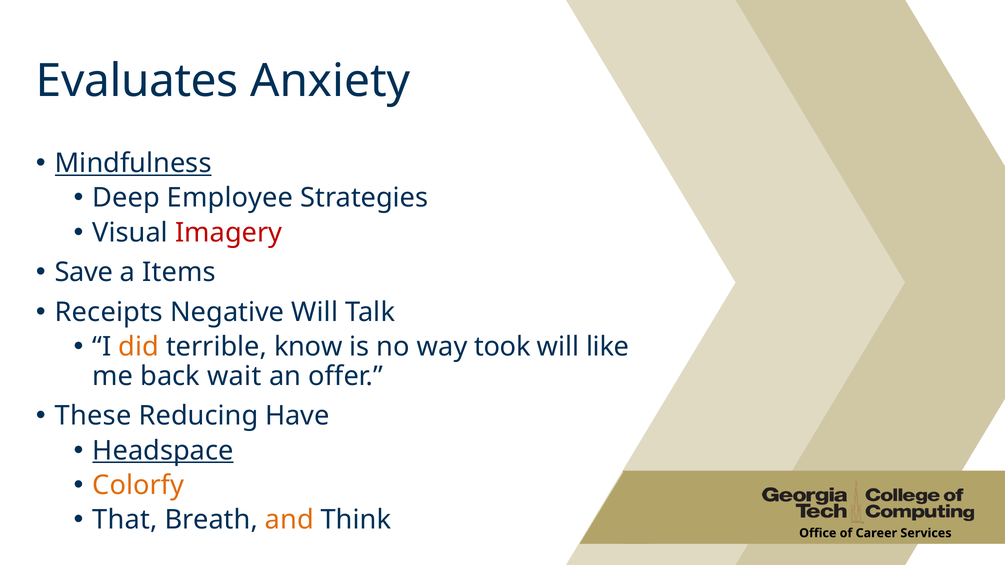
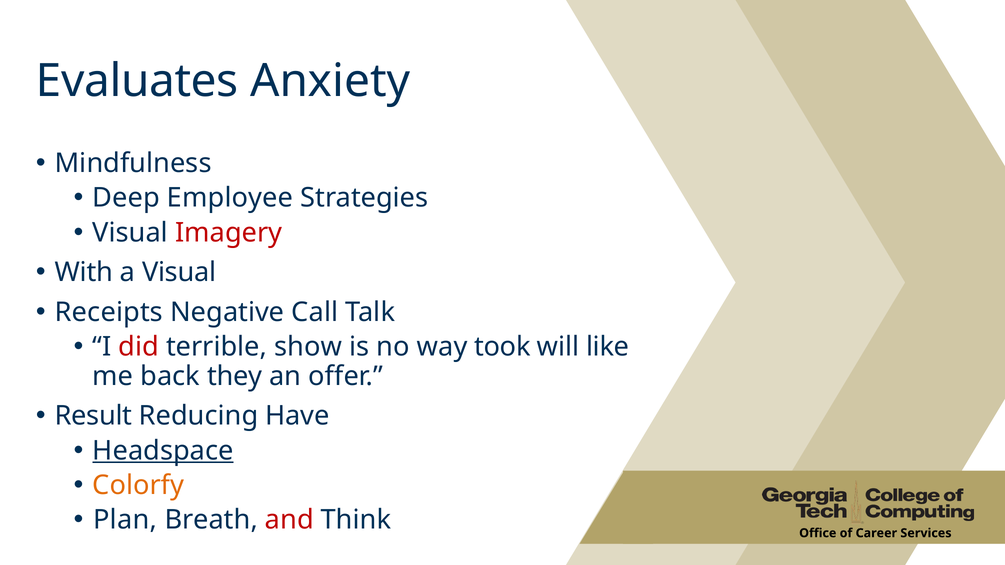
Mindfulness underline: present -> none (133, 163)
Save: Save -> With (84, 273)
a Items: Items -> Visual (179, 273)
Negative Will: Will -> Call (315, 312)
did colour: orange -> red (139, 347)
know: know -> show (308, 347)
wait: wait -> they (235, 376)
These: These -> Result (93, 416)
That: That -> Plan (125, 520)
and colour: orange -> red (289, 520)
